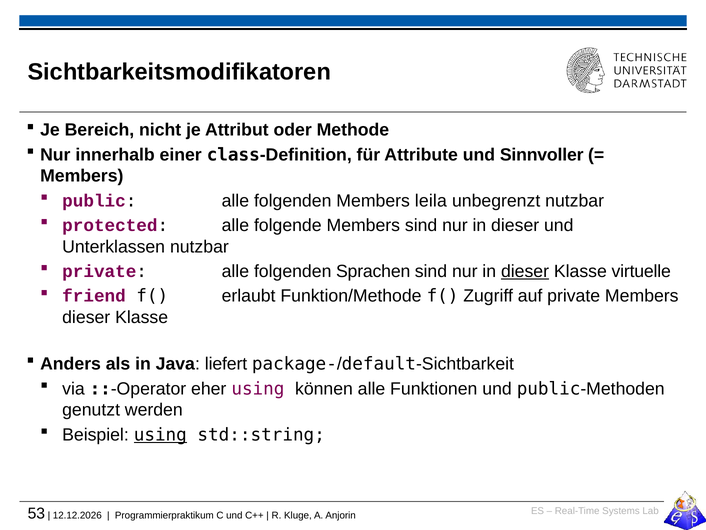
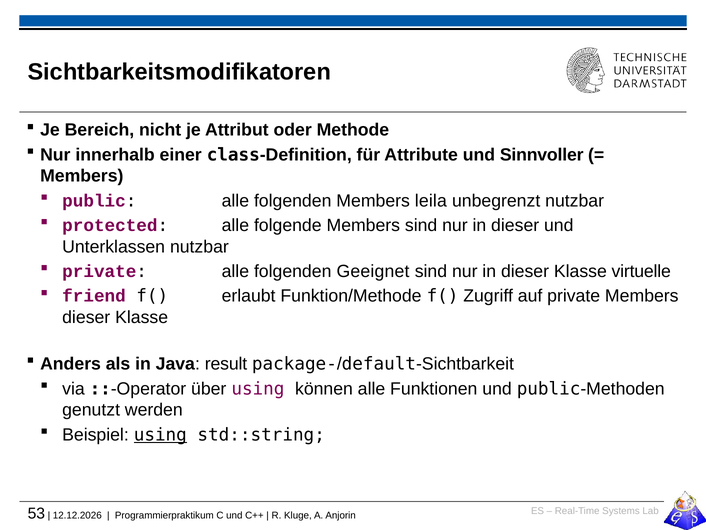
Sprachen: Sprachen -> Geeignet (373, 271)
dieser underline: present -> none (525, 271)
liefert: liefert -> result (226, 364)
eher: eher -> über (209, 388)
